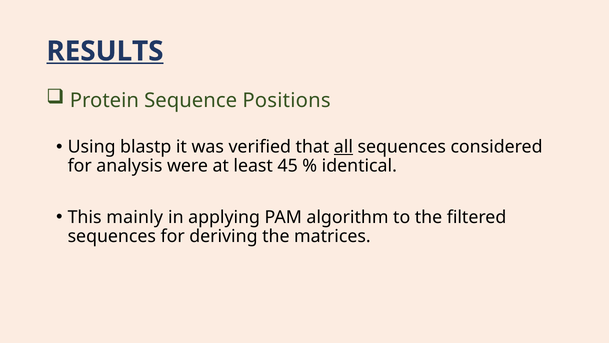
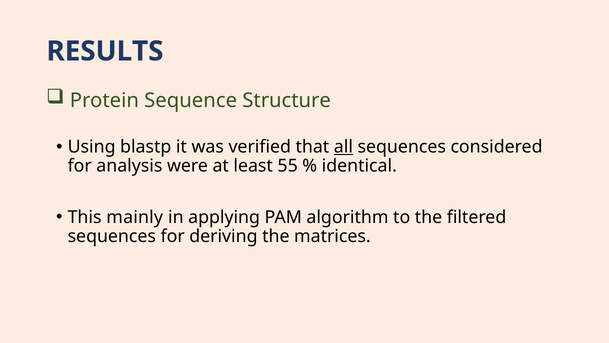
RESULTS underline: present -> none (105, 51)
Positions: Positions -> Structure (287, 100)
45: 45 -> 55 (288, 166)
